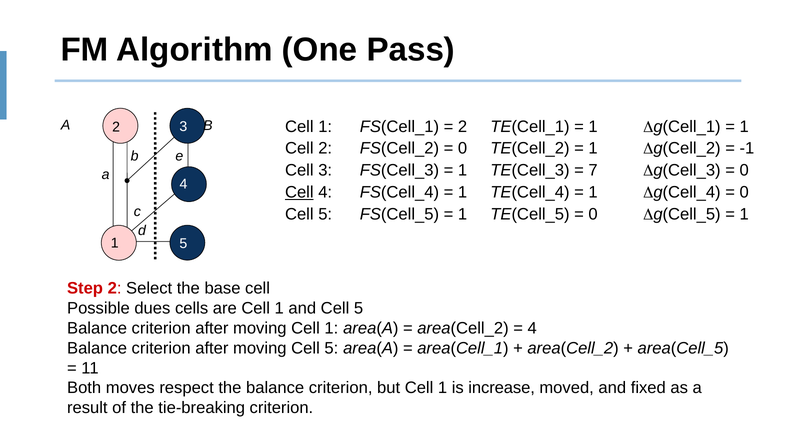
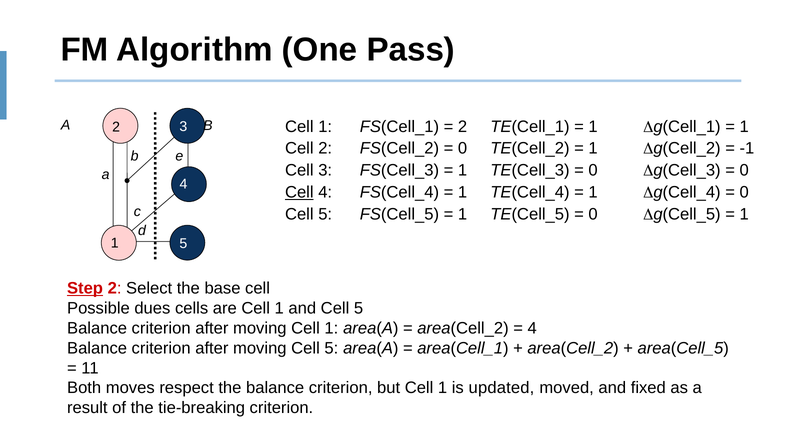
7: 7 -> 0 (593, 170)
Step underline: none -> present (85, 288)
increase: increase -> updated (501, 388)
